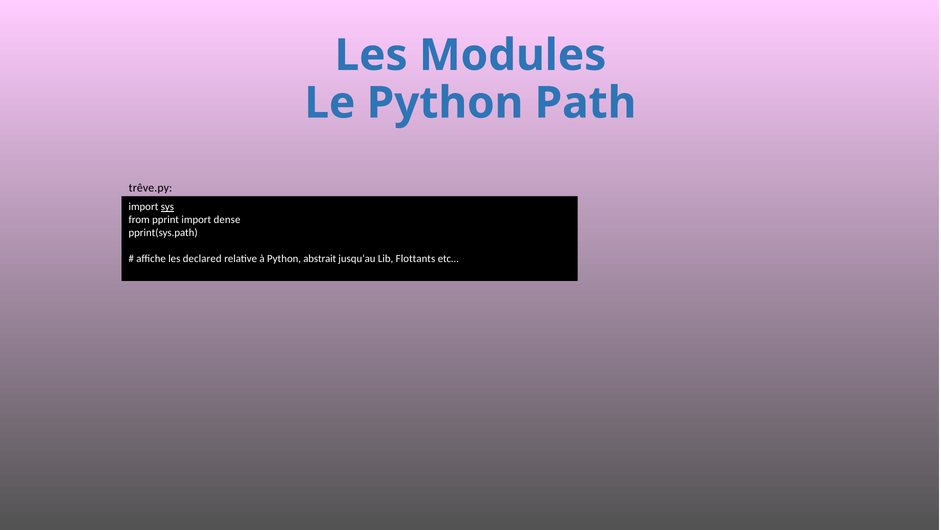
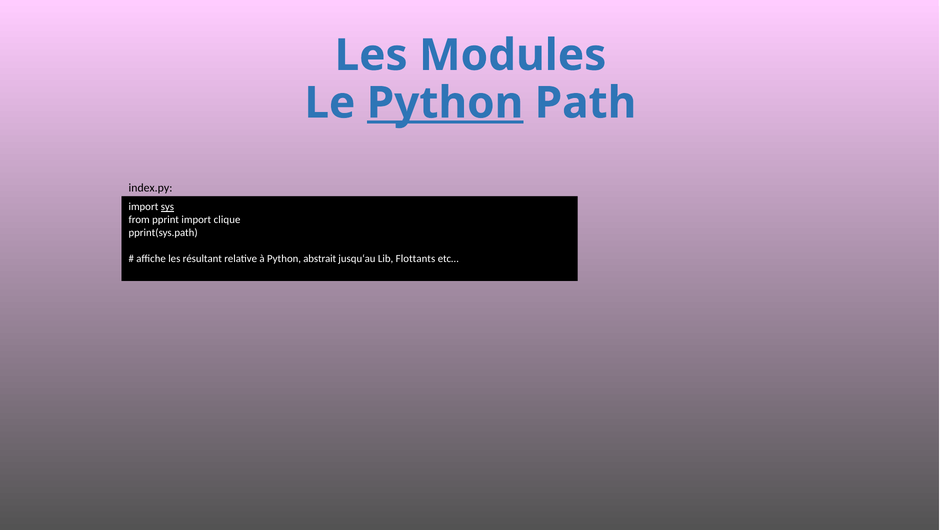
Python underline: none -> present (445, 103)
trêve.py: trêve.py -> index.py (151, 188)
dense: dense -> clique (227, 220)
declared: declared -> résultant (202, 258)
